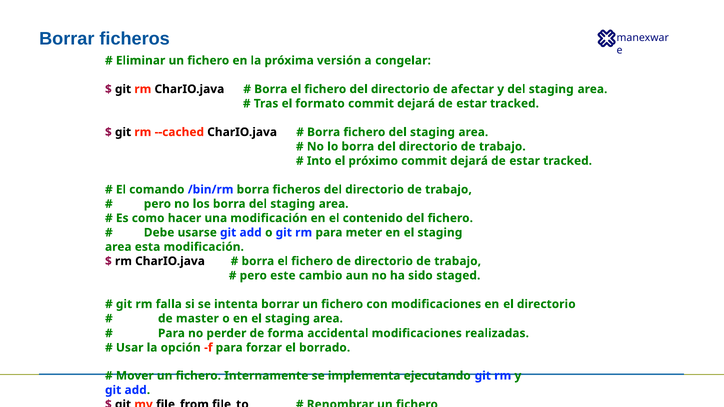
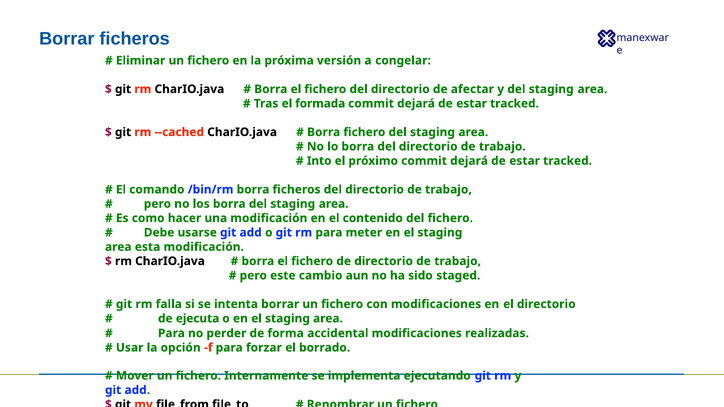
formato: formato -> formada (320, 104)
master: master -> ejecuta (198, 319)
